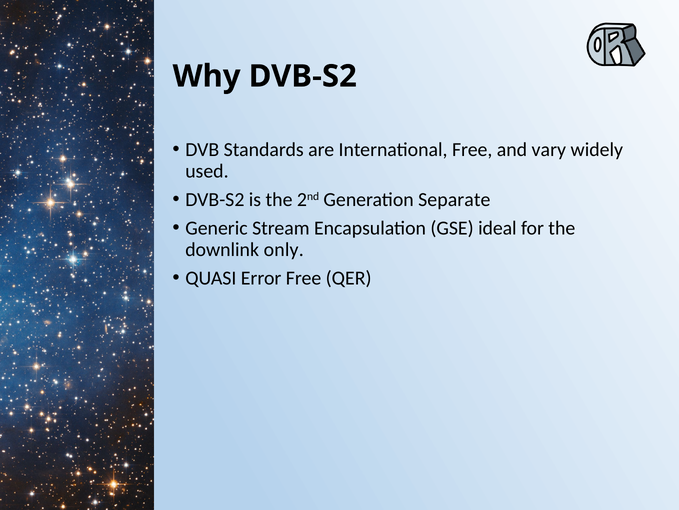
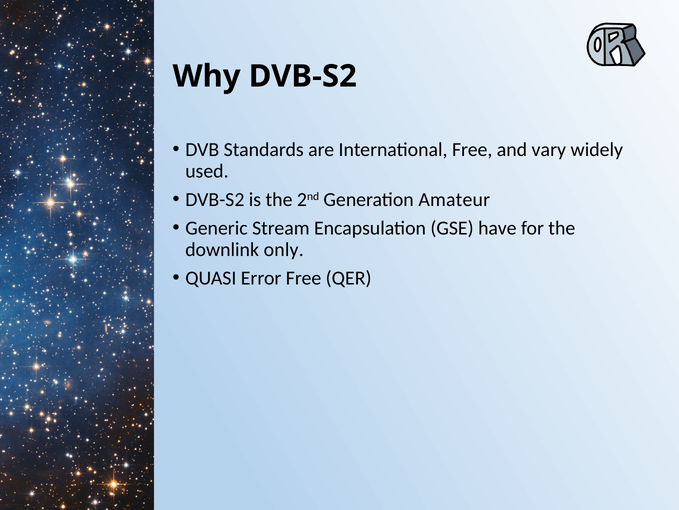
Separate: Separate -> Amateur (454, 199)
ideal: ideal -> have (497, 228)
